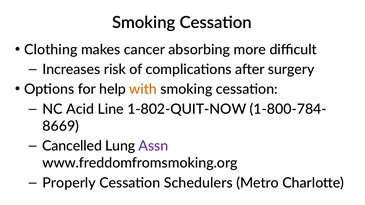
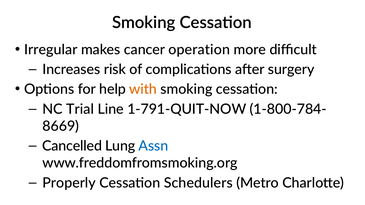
Clothing: Clothing -> Irregular (51, 50)
absorbing: absorbing -> operation (199, 50)
Acid: Acid -> Trial (80, 109)
1-802-QUIT-NOW: 1-802-QUIT-NOW -> 1-791-QUIT-NOW (187, 109)
Assn colour: purple -> blue (153, 146)
